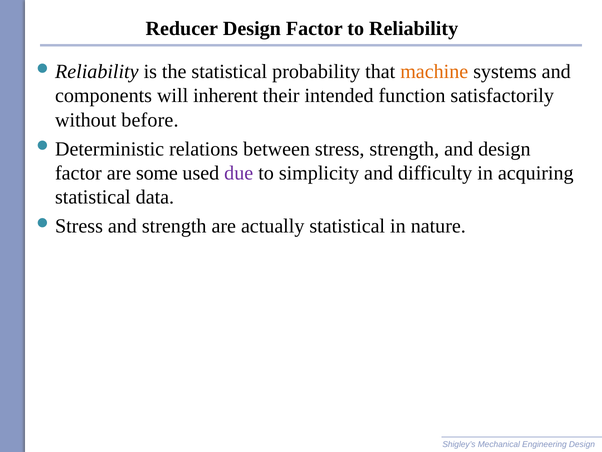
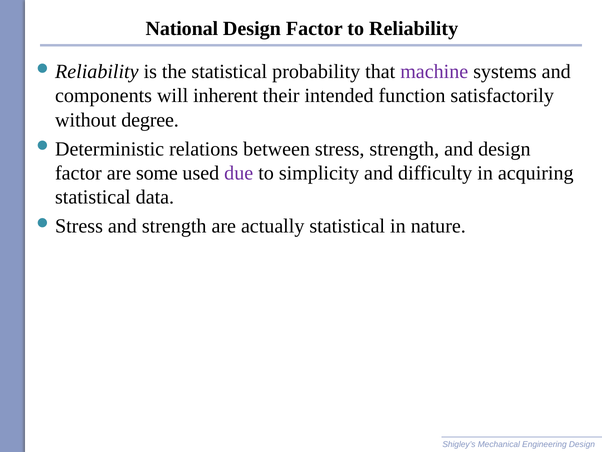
Reducer: Reducer -> National (182, 29)
machine colour: orange -> purple (434, 72)
before: before -> degree (150, 120)
